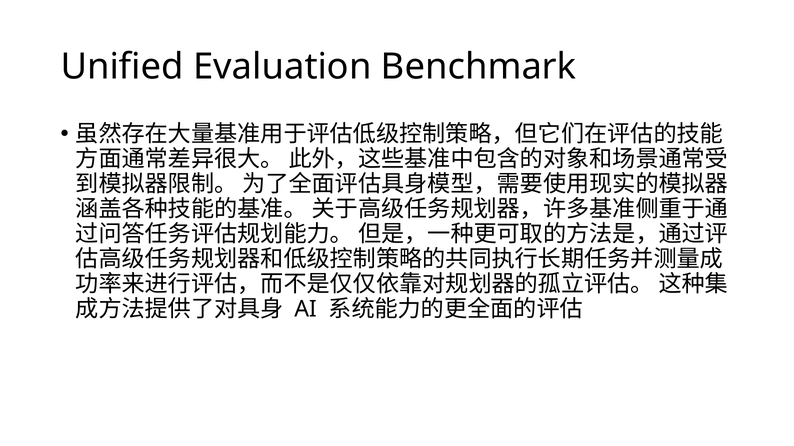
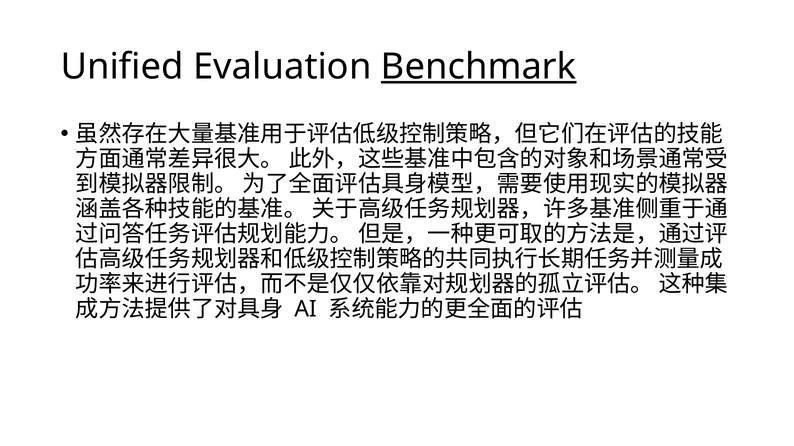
Benchmark underline: none -> present (479, 67)
